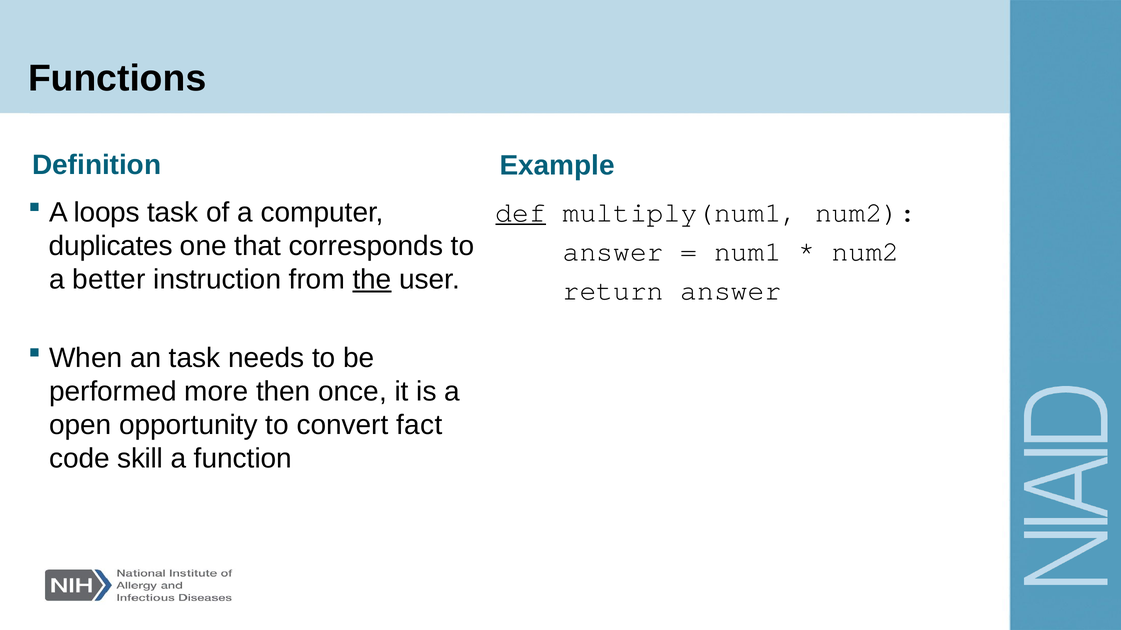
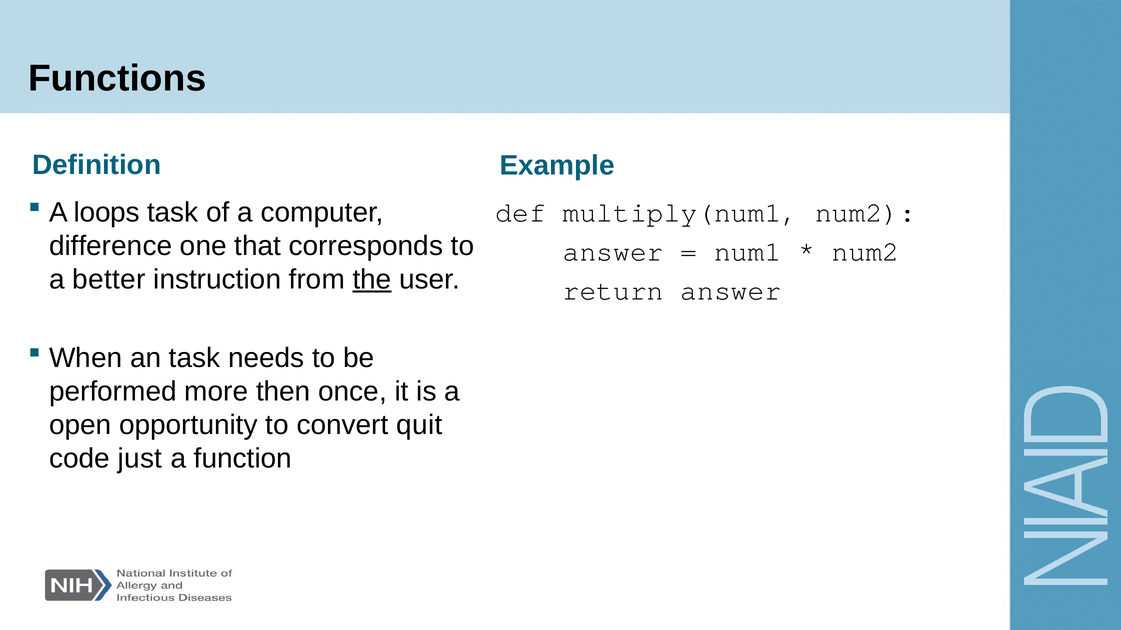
def underline: present -> none (521, 213)
duplicates: duplicates -> difference (111, 246)
fact: fact -> quit (419, 425)
skill: skill -> just (140, 459)
